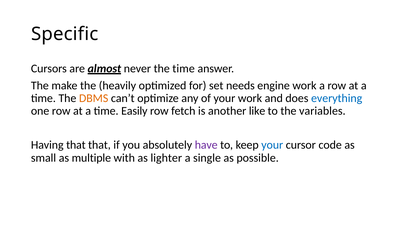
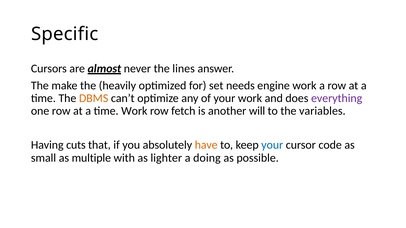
the time: time -> lines (184, 69)
everything colour: blue -> purple (337, 98)
time Easily: Easily -> Work (134, 111)
like: like -> will (257, 111)
Having that: that -> cuts (76, 145)
have colour: purple -> orange (206, 145)
single: single -> doing (207, 158)
